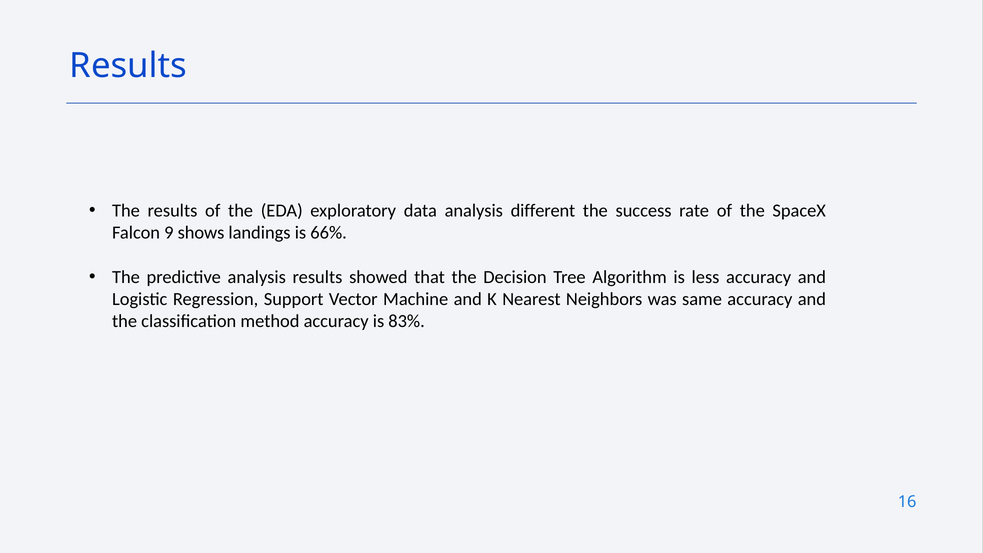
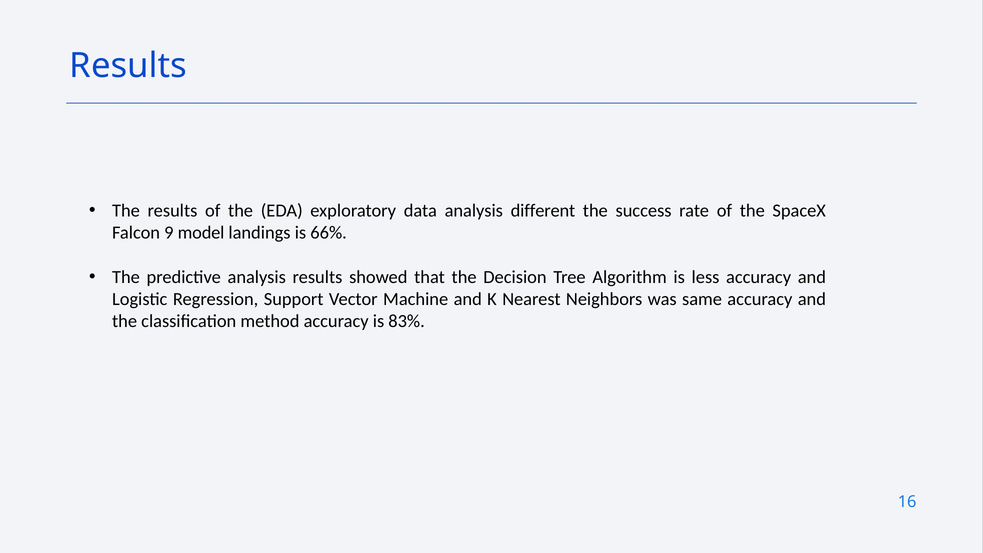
shows: shows -> model (201, 233)
